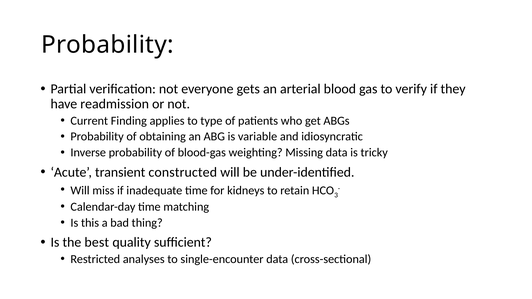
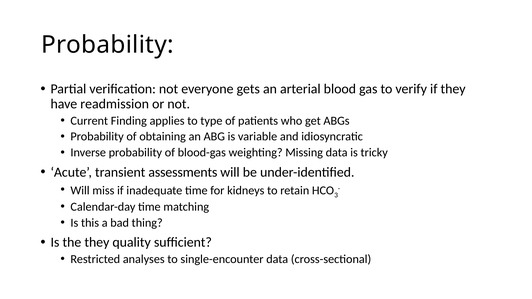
constructed: constructed -> assessments (183, 172)
the best: best -> they (97, 242)
